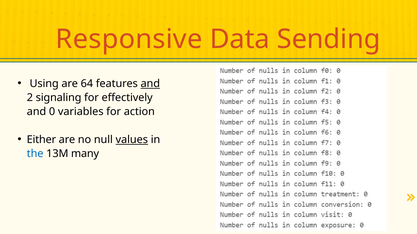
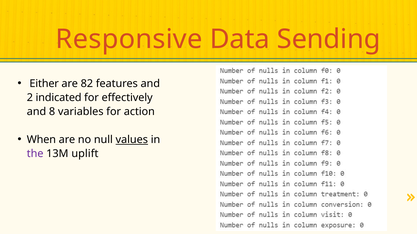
Using: Using -> Either (44, 84)
64: 64 -> 82 (87, 84)
and underline: present -> none (150, 84)
signaling: signaling -> indicated (59, 98)
0: 0 -> 8 (52, 112)
Either: Either -> When (41, 140)
the colour: blue -> purple (35, 154)
many: many -> uplift (85, 154)
